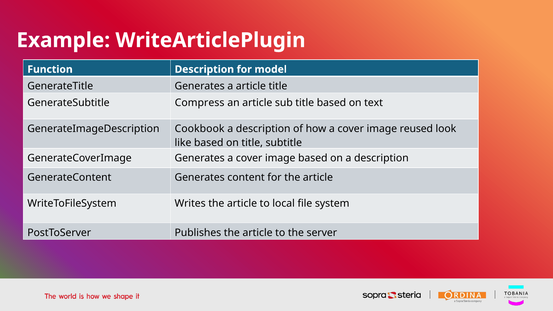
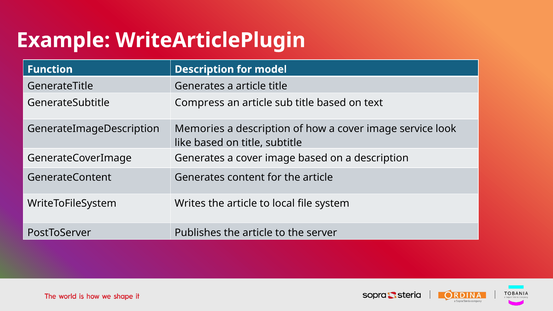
Cookbook: Cookbook -> Memories (200, 129)
reused: reused -> service (416, 129)
